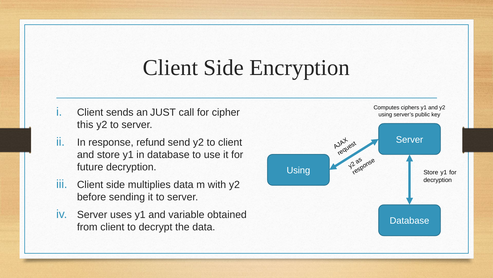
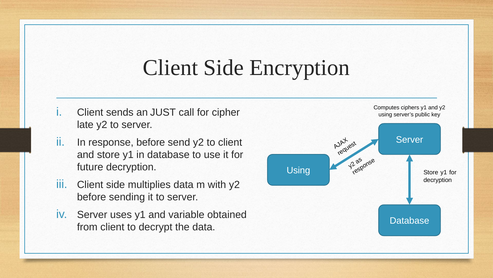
this: this -> late (85, 125)
response refund: refund -> before (151, 142)
